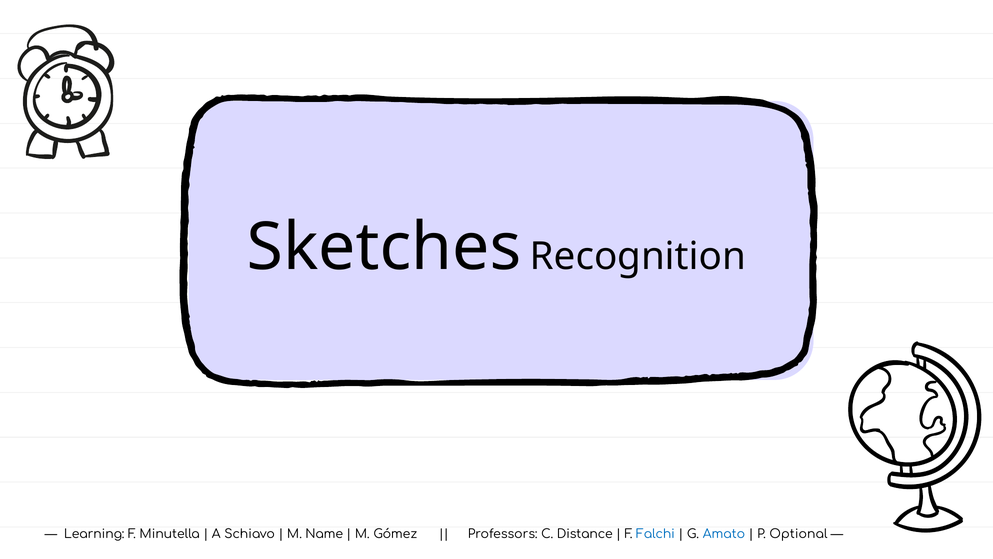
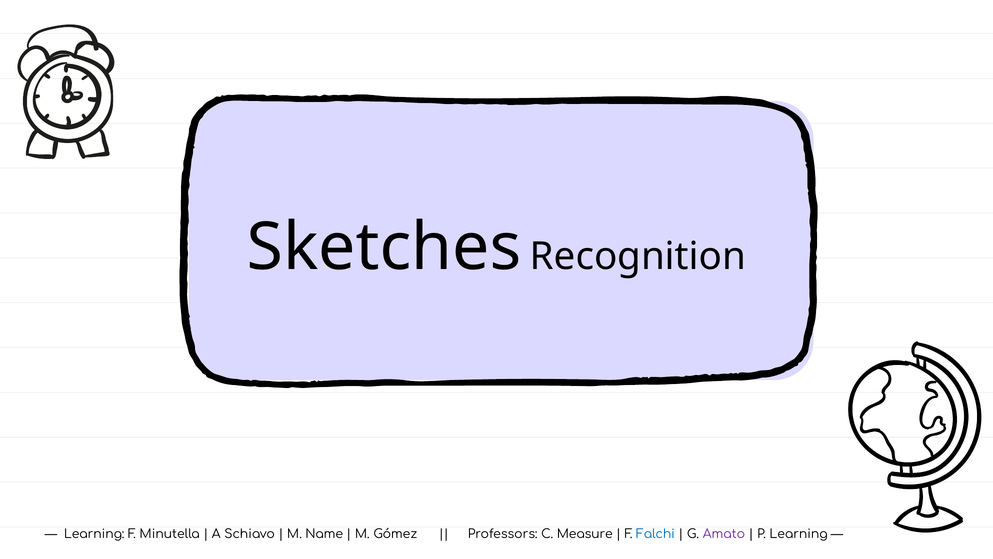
Distance: Distance -> Measure (585, 534)
Amato colour: blue -> purple (724, 534)
P Optional: Optional -> Learning (799, 534)
